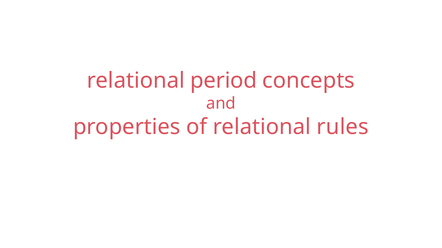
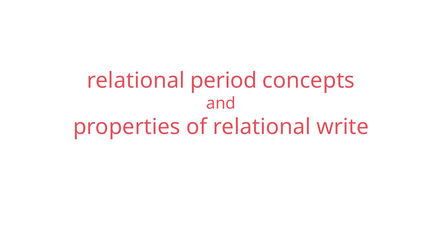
rules: rules -> write (343, 127)
